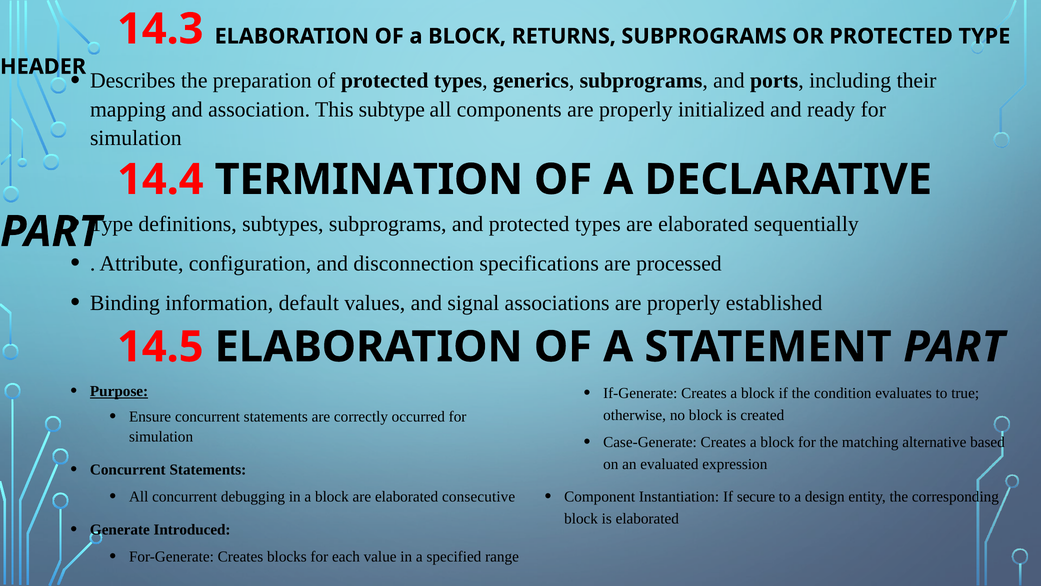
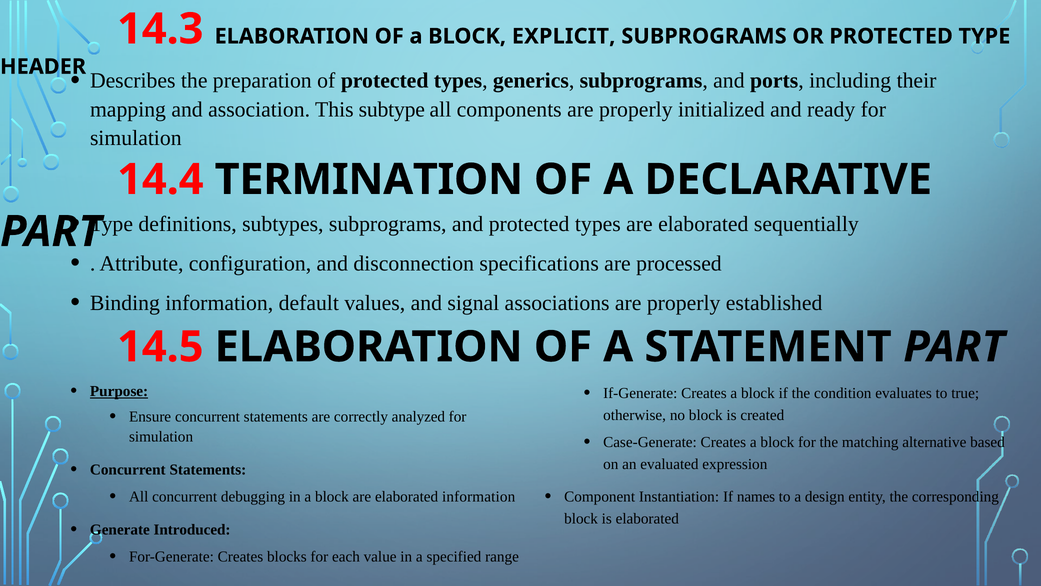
RETURNS: RETURNS -> EXPLICIT (564, 36)
occurred: occurred -> analyzed (418, 416)
elaborated consecutive: consecutive -> information (479, 497)
secure: secure -> names (756, 497)
